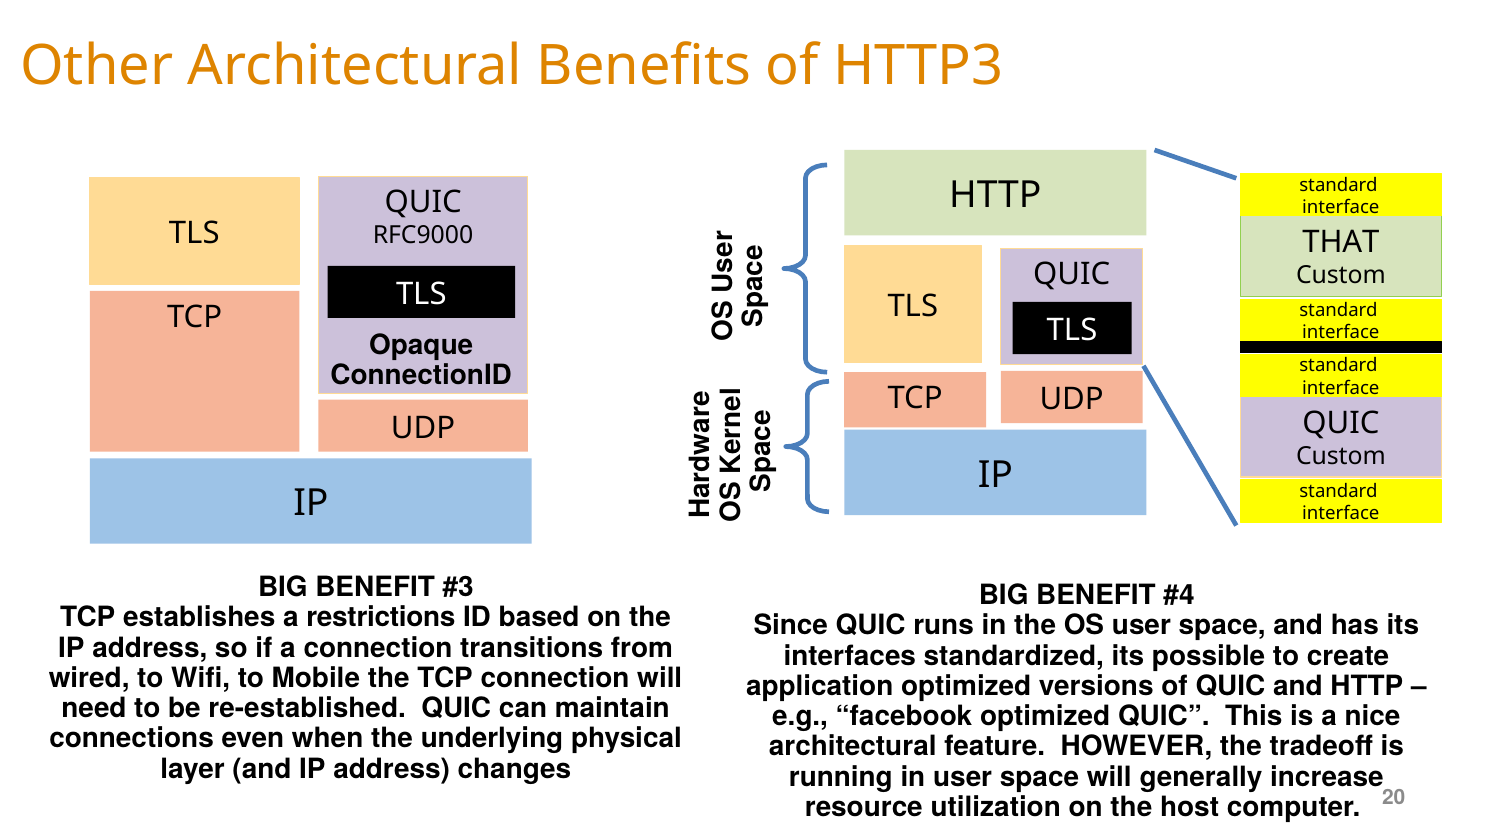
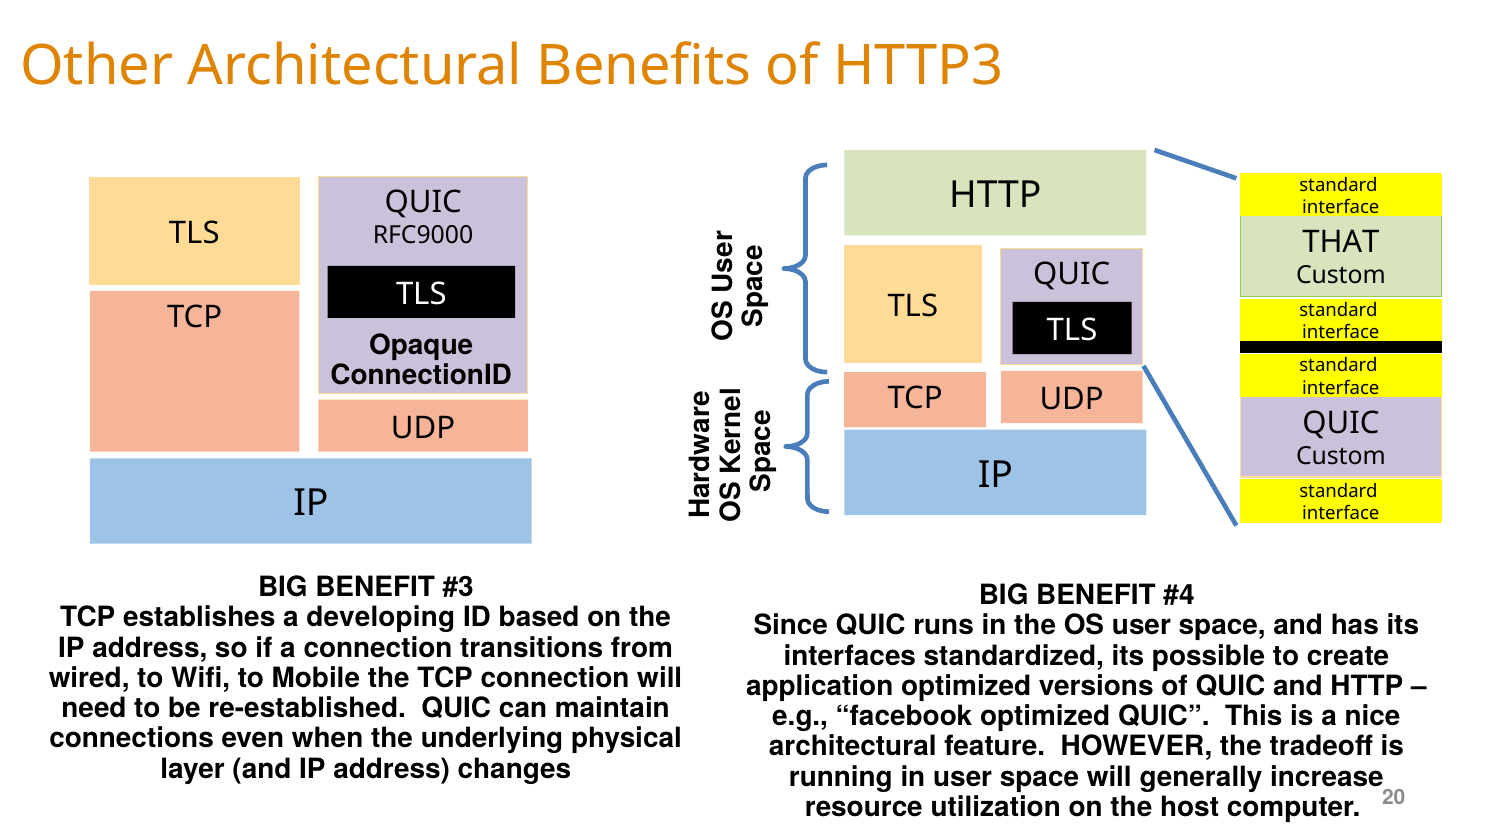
restrictions: restrictions -> developing (381, 618)
